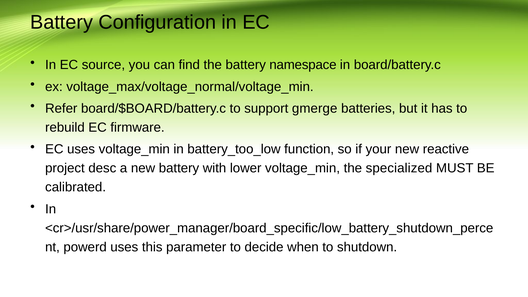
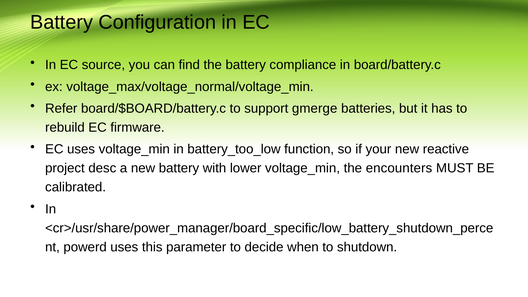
namespace: namespace -> compliance (303, 65)
specialized: specialized -> encounters (399, 168)
